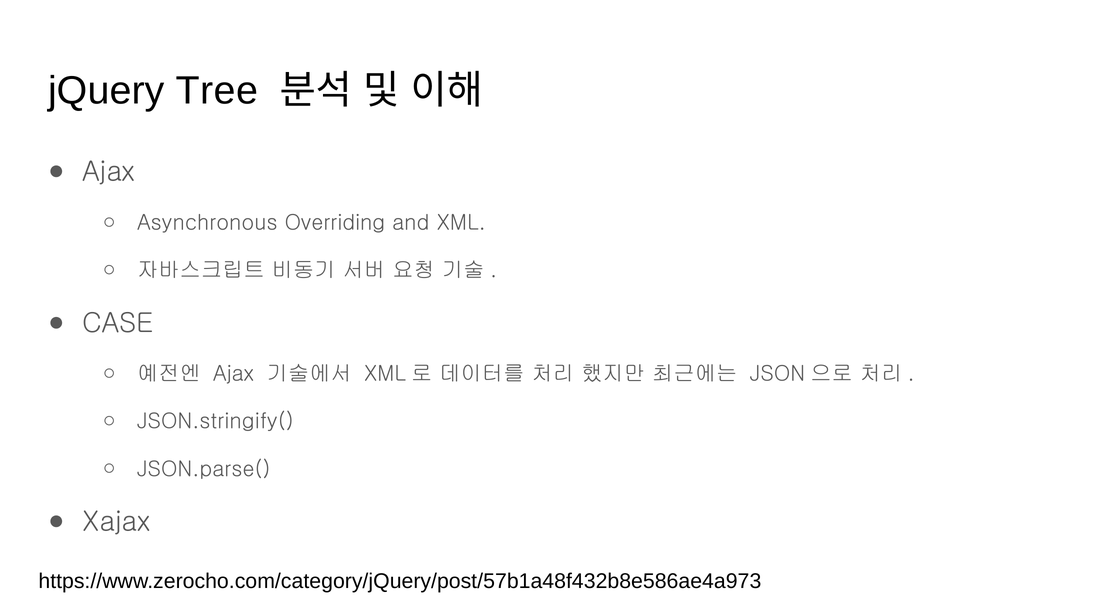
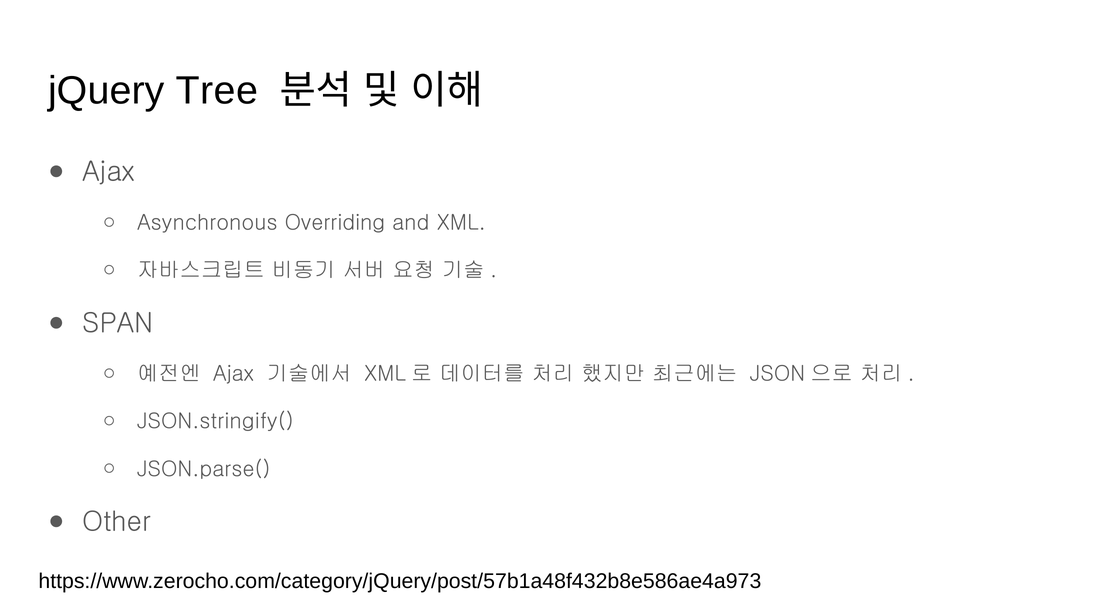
CASE: CASE -> SPAN (118, 323)
Xajax: Xajax -> Other (117, 522)
